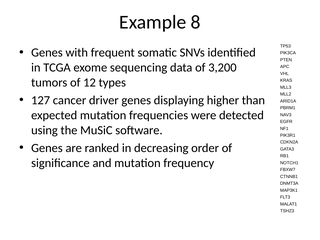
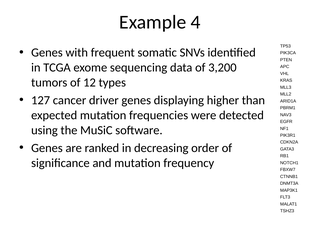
8: 8 -> 4 (196, 22)
